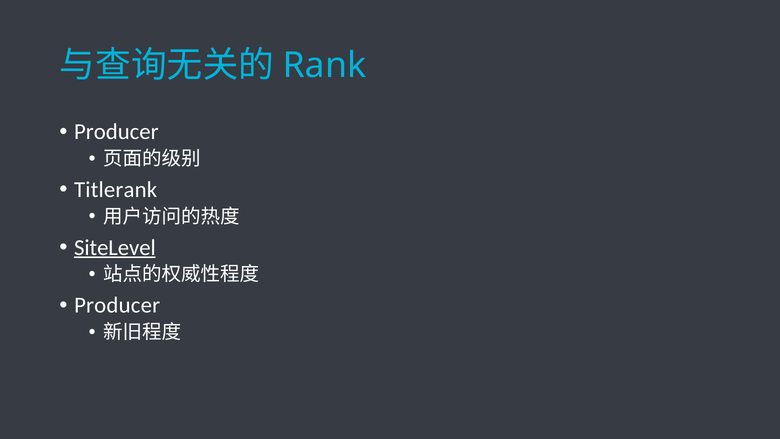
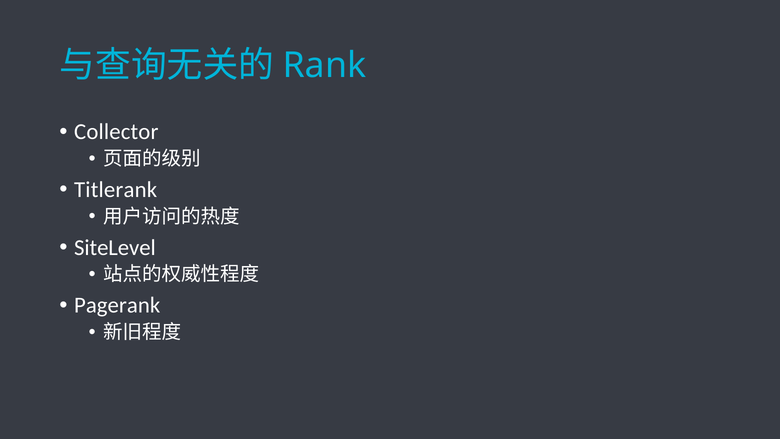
Producer: Producer -> Collector (116, 132)
SiteLevel underline: present -> none (115, 247)
Producer: Producer -> Pagerank (117, 305)
